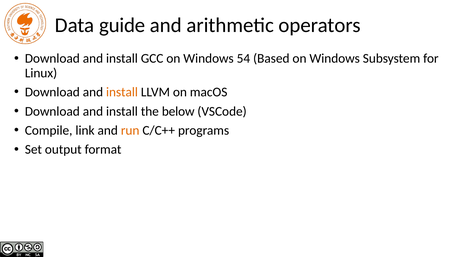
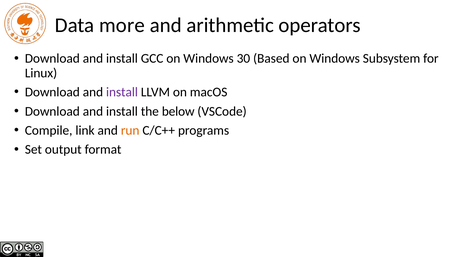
guide: guide -> more (122, 25)
54: 54 -> 30 (243, 58)
install colour: orange -> purple (122, 92)
